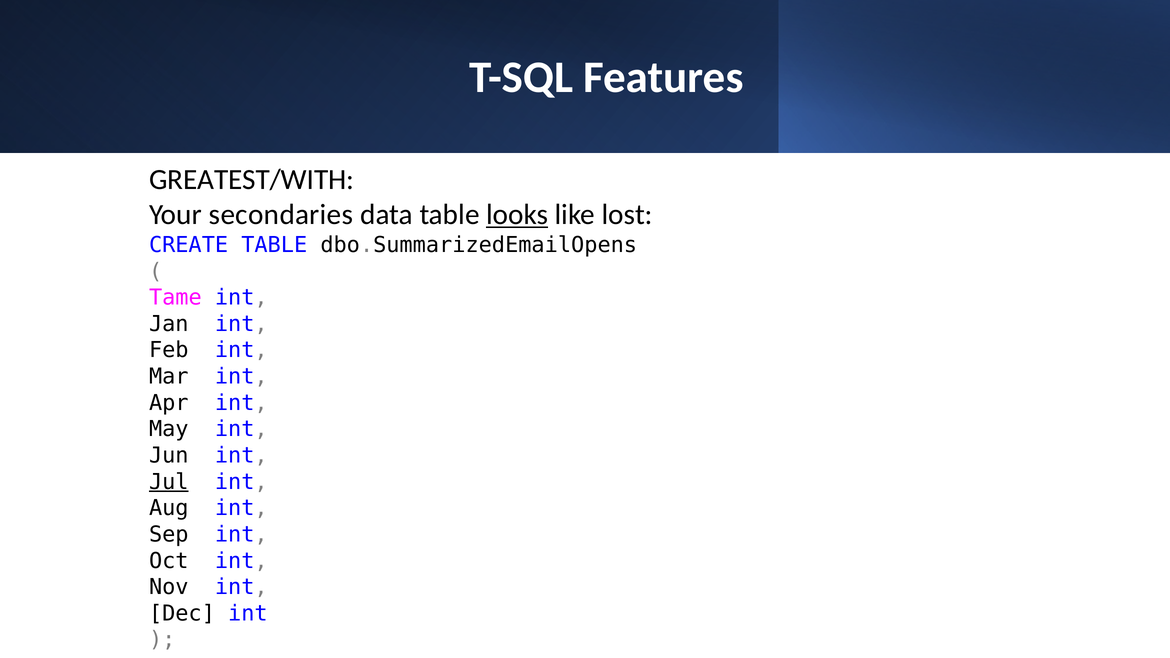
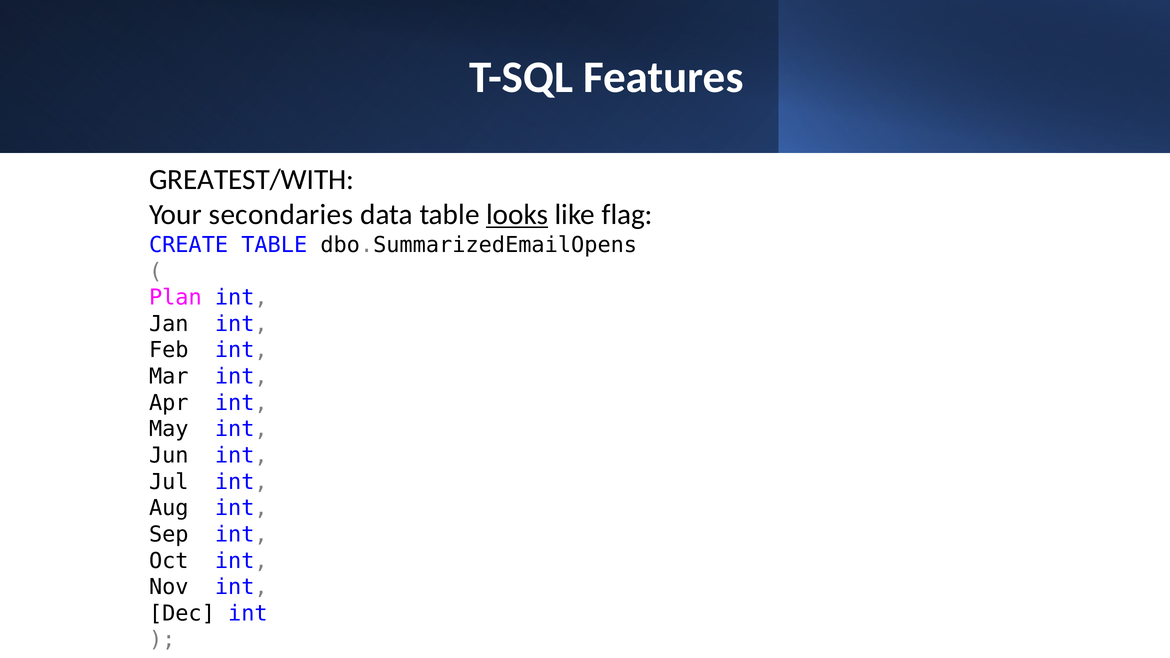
lost: lost -> flag (627, 215)
Tame: Tame -> Plan (175, 298)
Jul underline: present -> none (169, 482)
